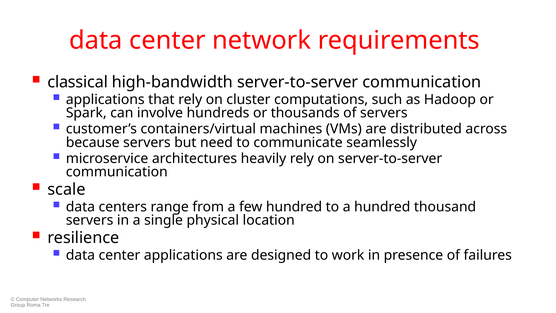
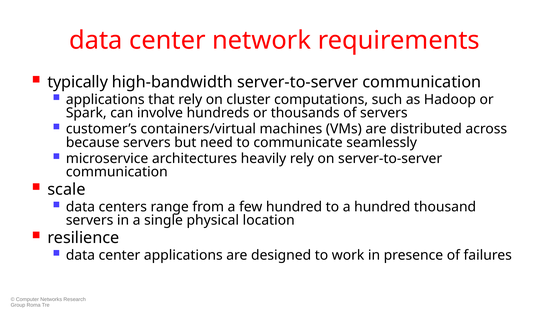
classical: classical -> typically (78, 82)
